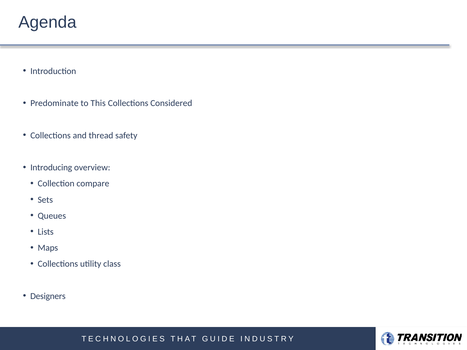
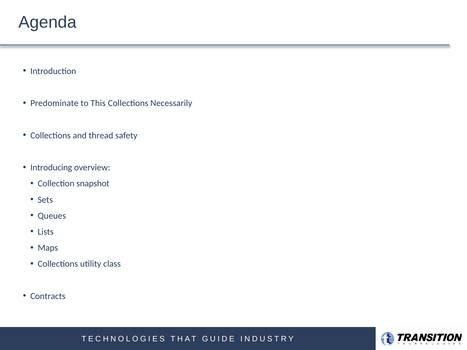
Considered: Considered -> Necessarily (171, 103)
compare: compare -> snapshot (93, 184)
Designers: Designers -> Contracts (48, 296)
